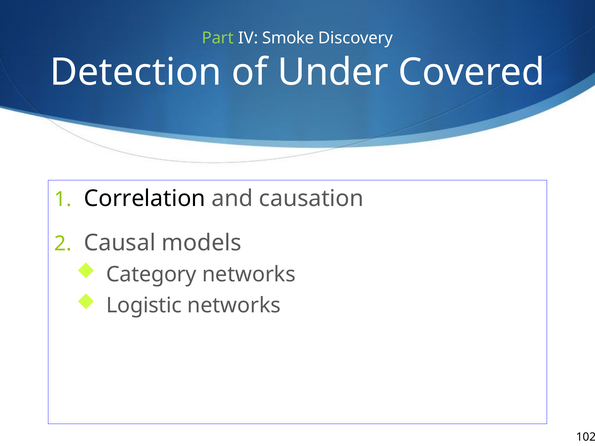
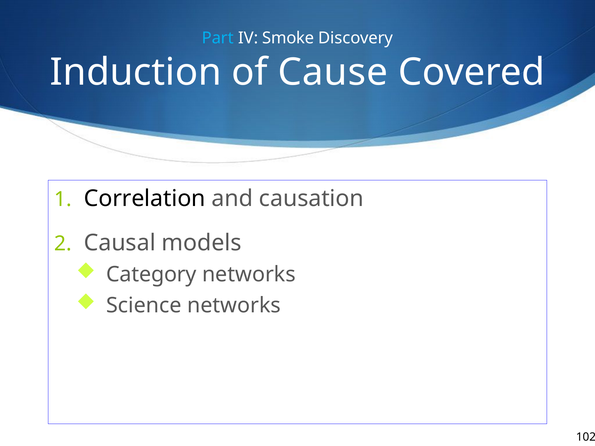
Part colour: light green -> light blue (218, 38)
Detection: Detection -> Induction (136, 72)
Under: Under -> Cause (333, 72)
Logistic: Logistic -> Science (144, 305)
